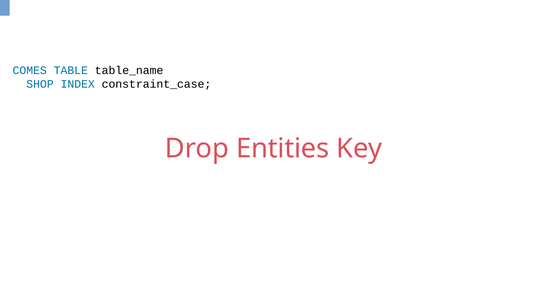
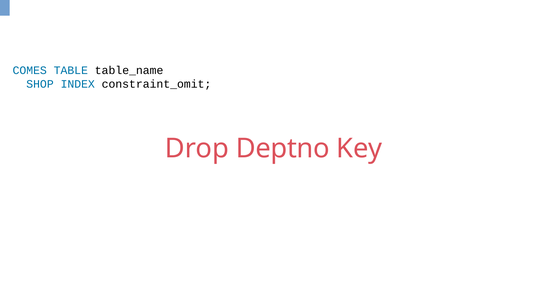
constraint_case: constraint_case -> constraint_omit (156, 84)
Entities: Entities -> Deptno (283, 148)
